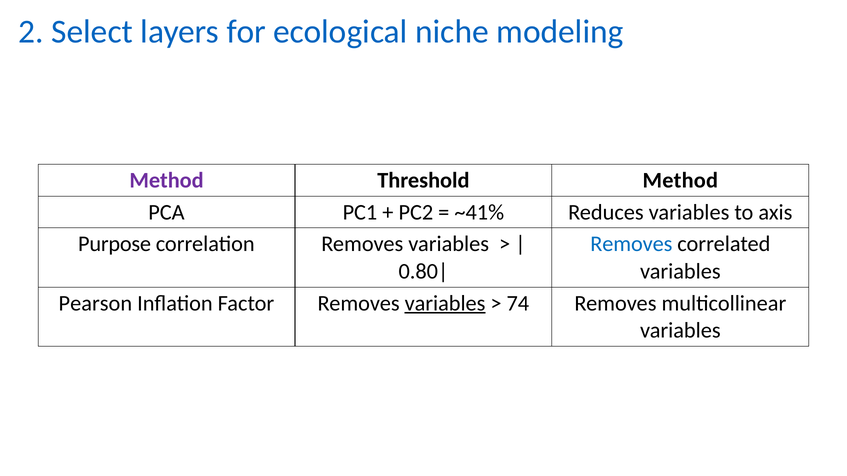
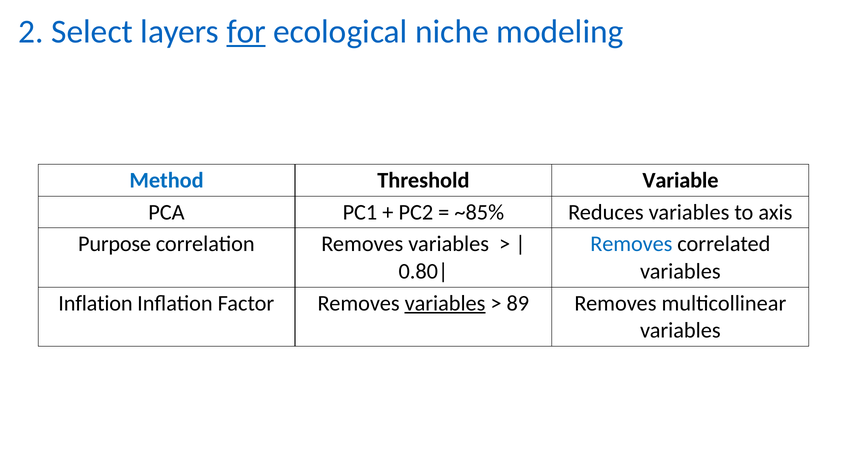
for underline: none -> present (246, 32)
Method colour: purple -> blue (167, 181)
Threshold Method: Method -> Variable (680, 181)
~41%: ~41% -> ~85% (479, 212)
Pearson: Pearson -> Inflation (95, 303)
74: 74 -> 89 (518, 303)
